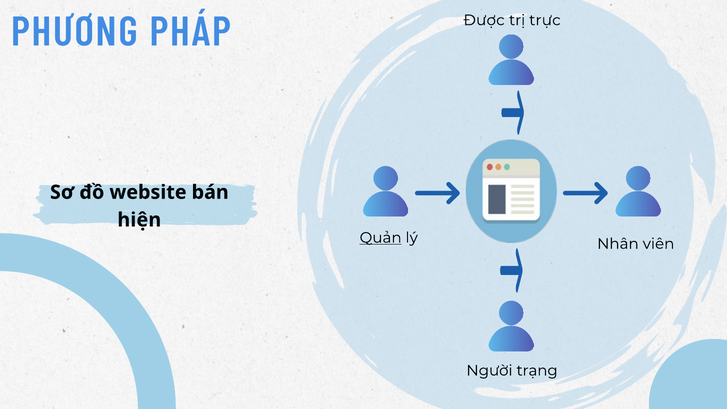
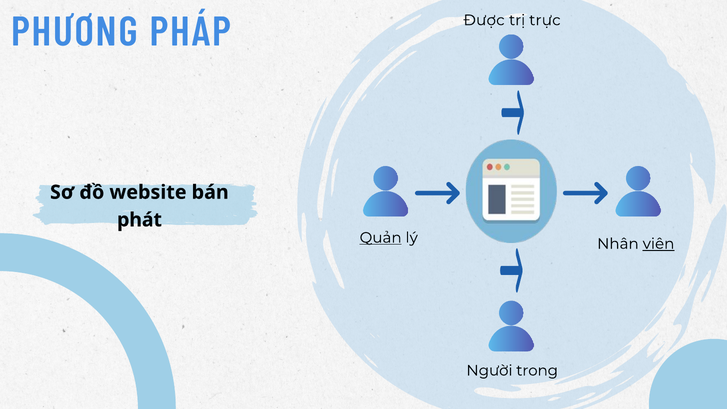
hiện: hiện -> phát (139, 220)
viên underline: none -> present (659, 244)
trạng: trạng -> trong (537, 371)
